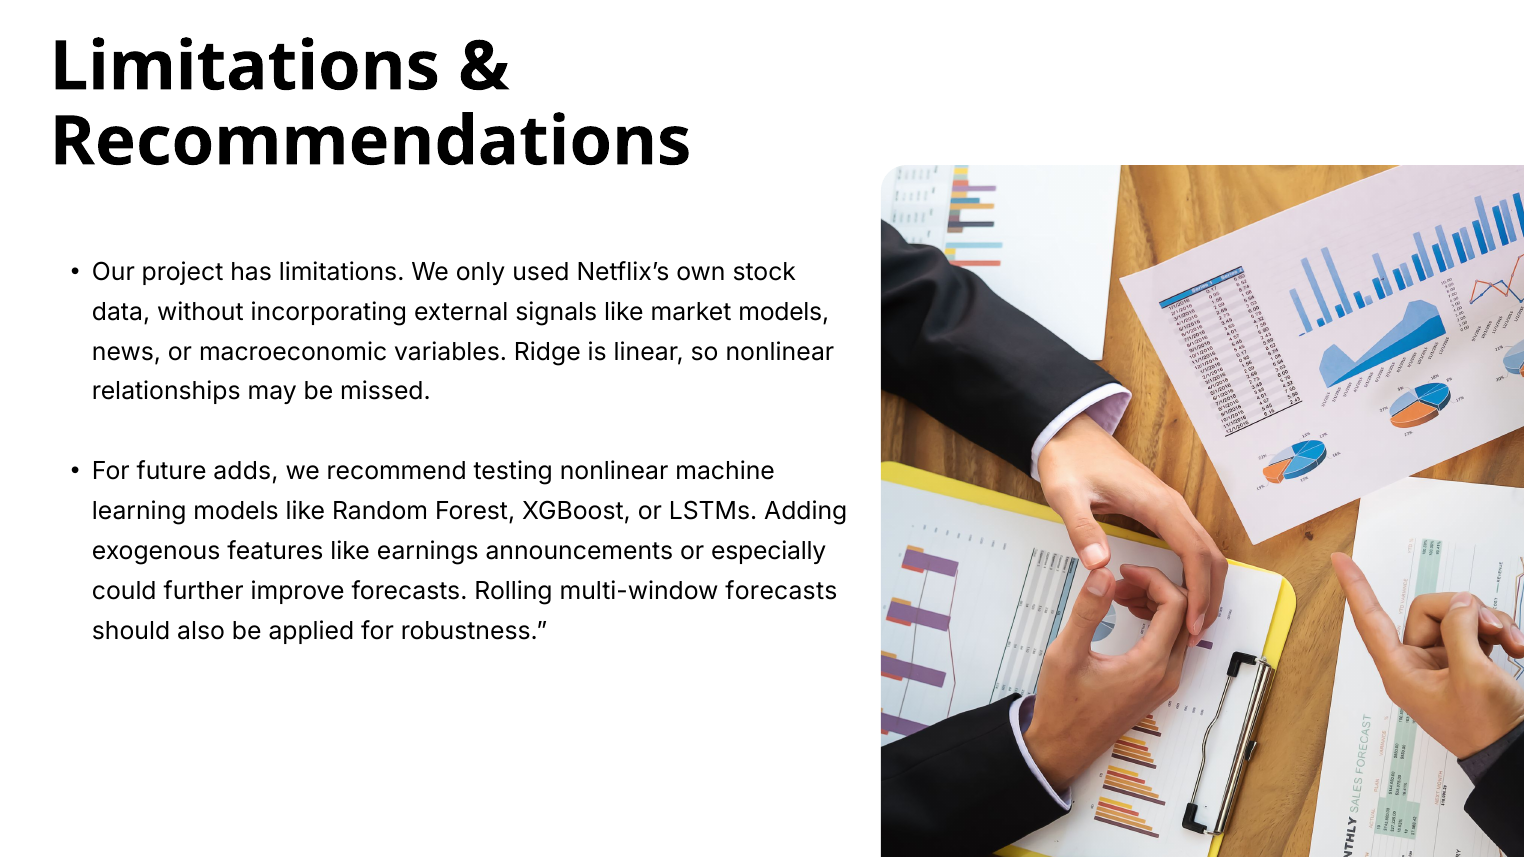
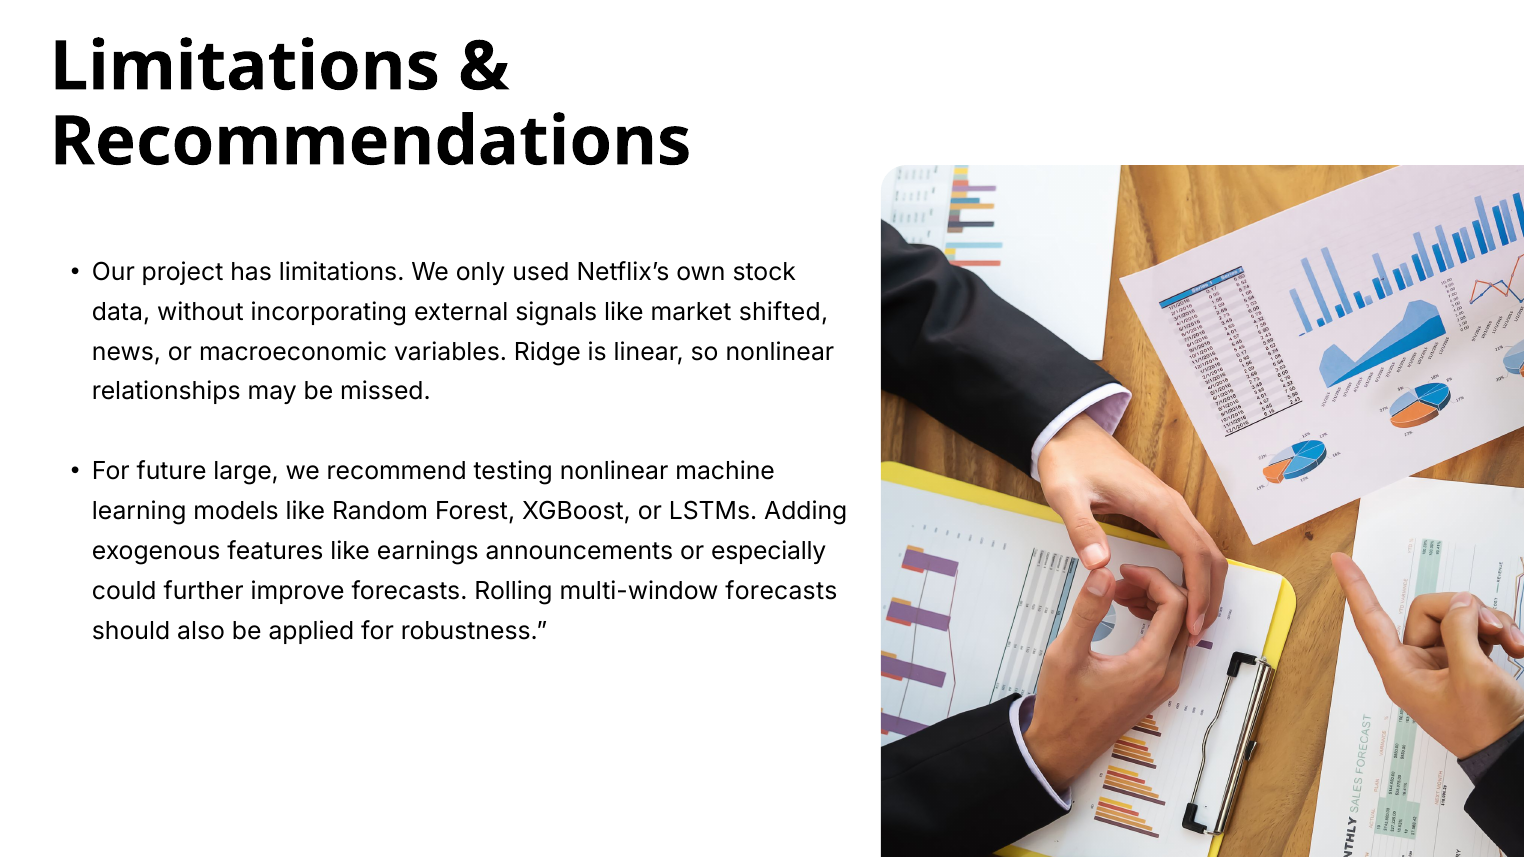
market models: models -> shifted (784, 312)
adds: adds -> large (246, 472)
